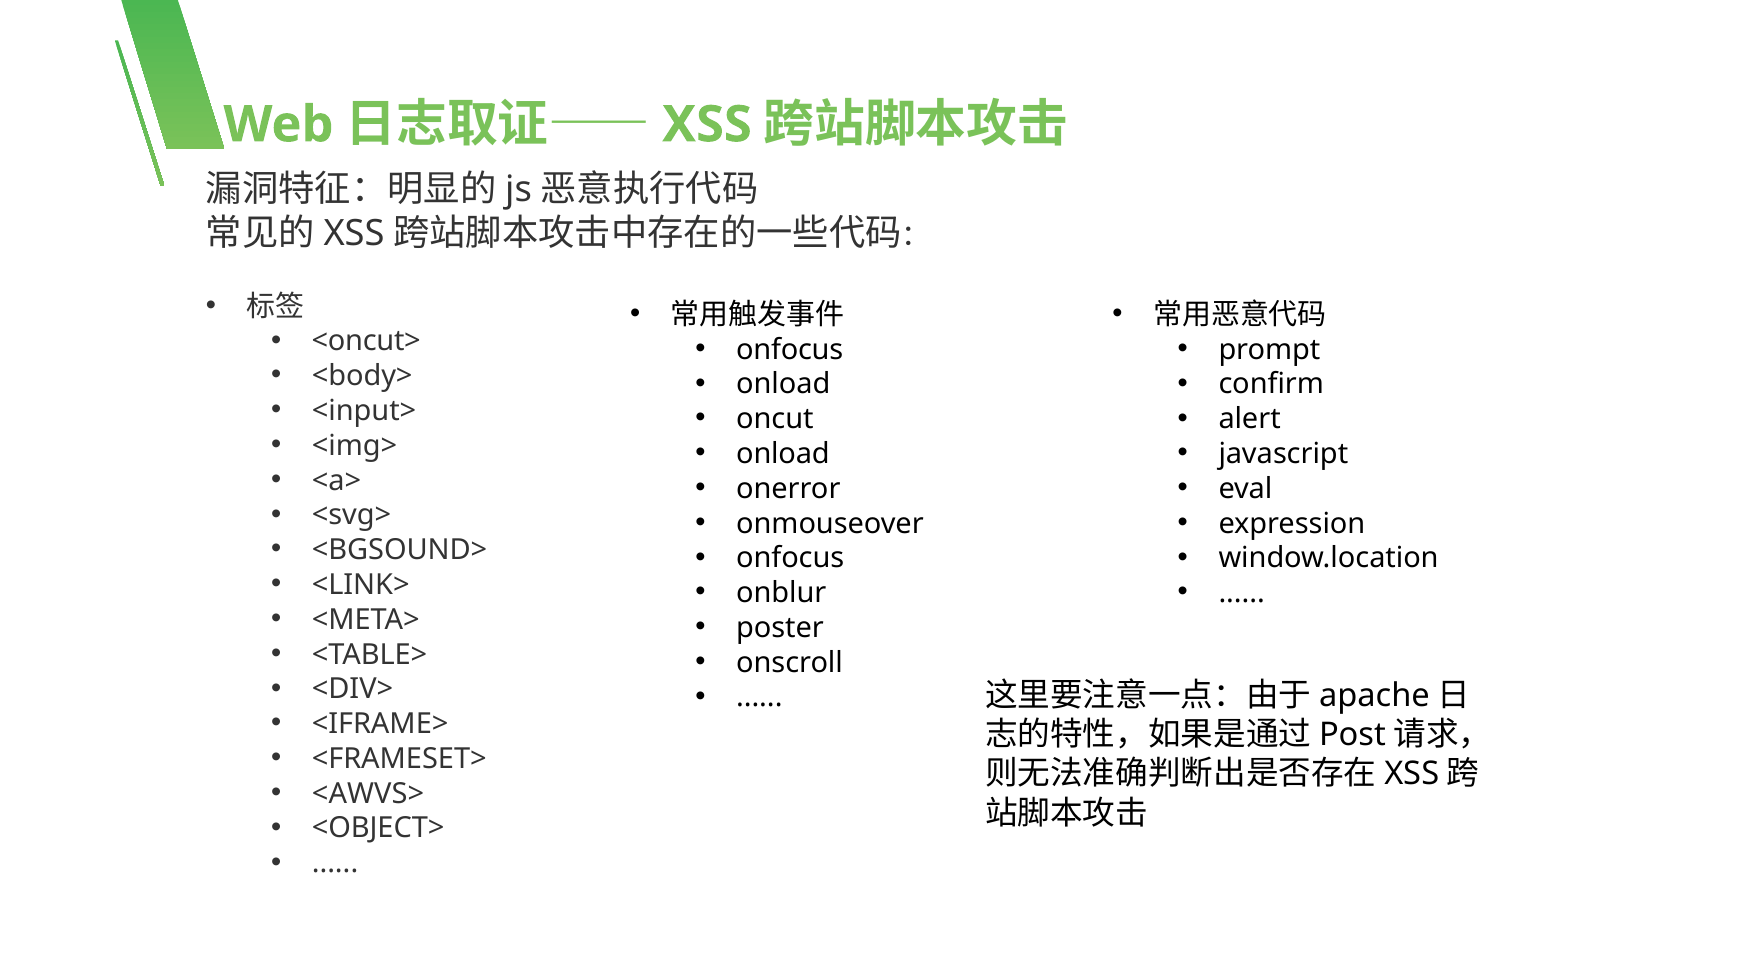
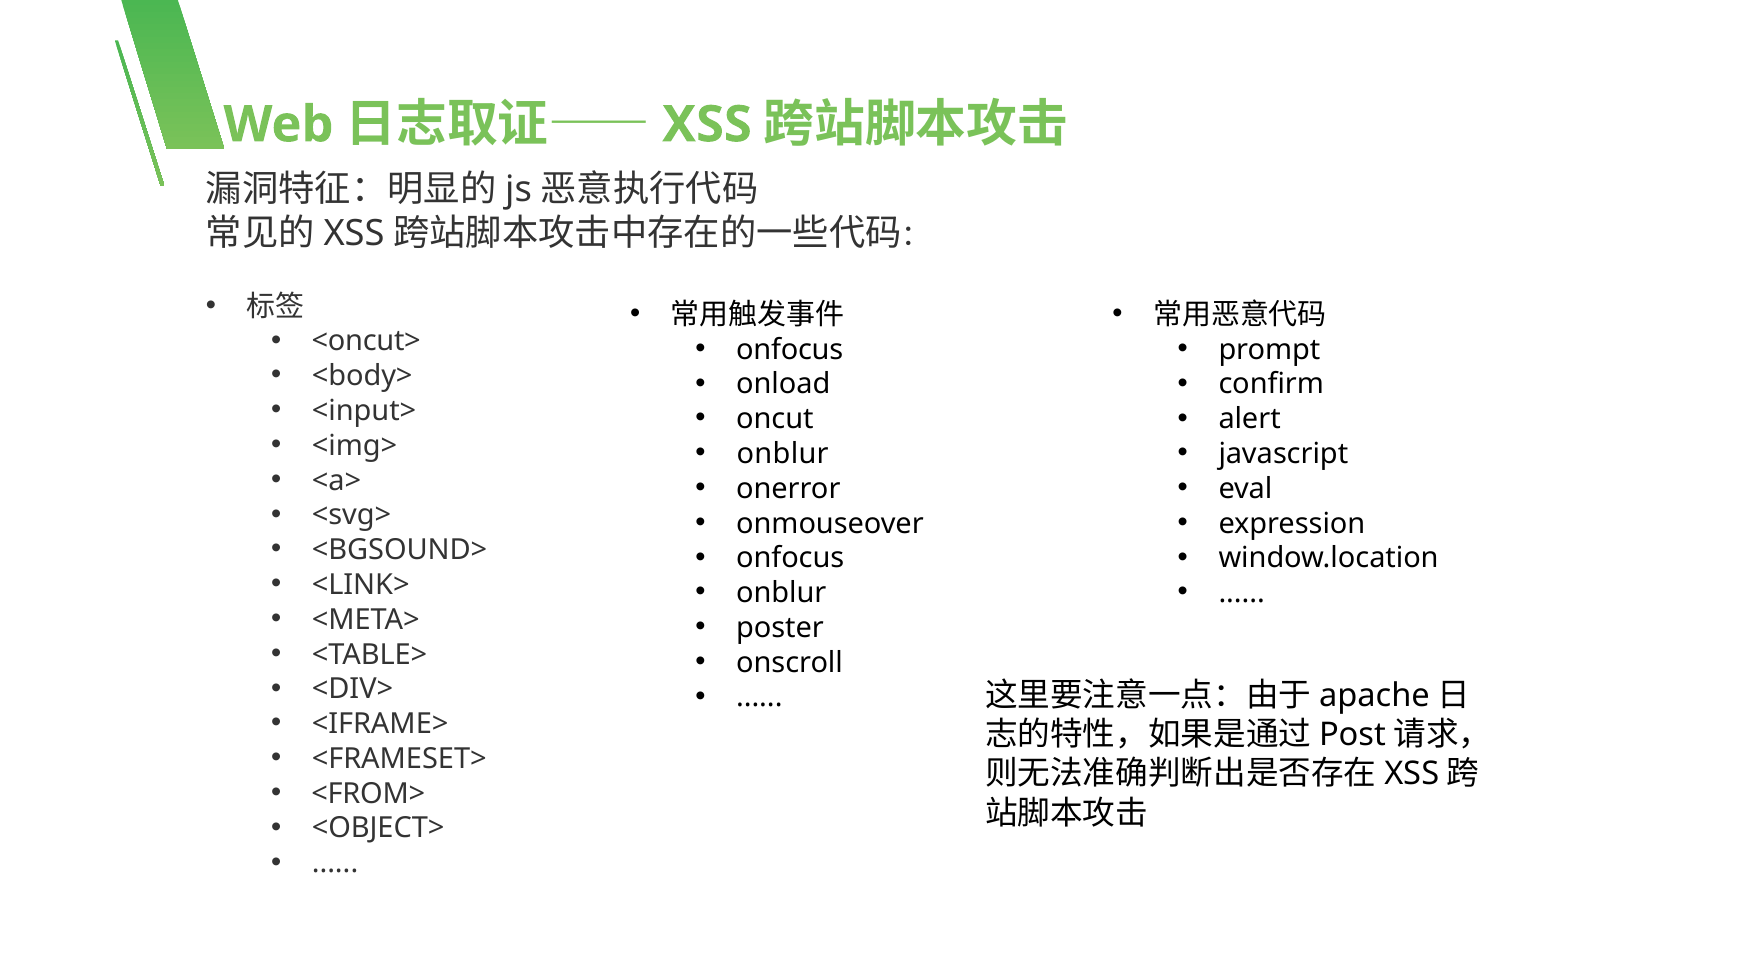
onload: onload -> onblur (783, 454)
<AWVS>: <AWVS> -> <FROM> (368, 793)
